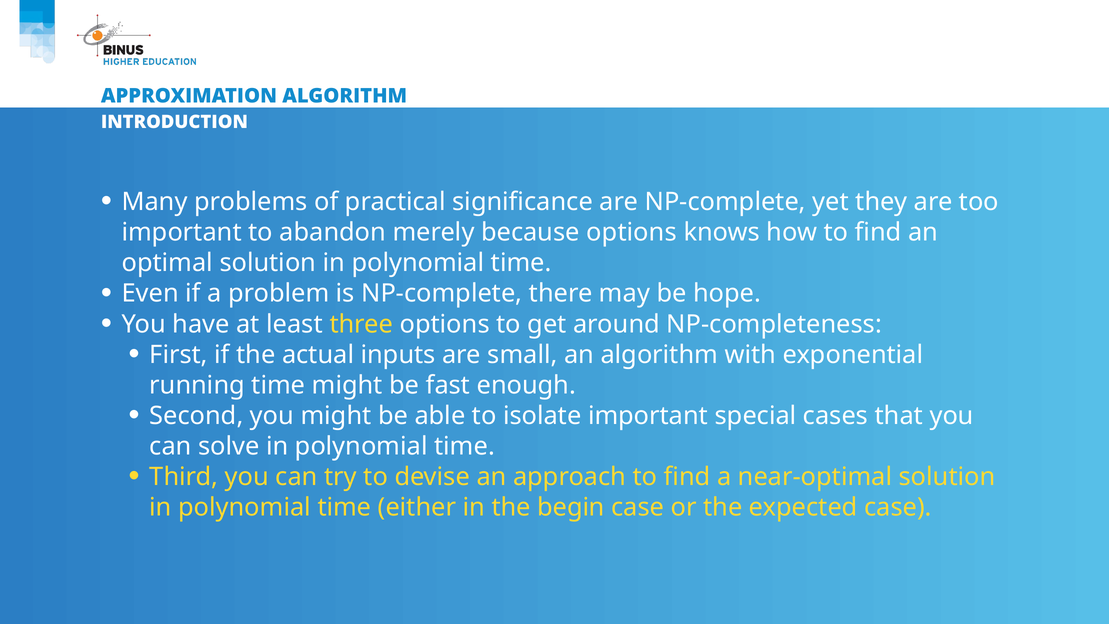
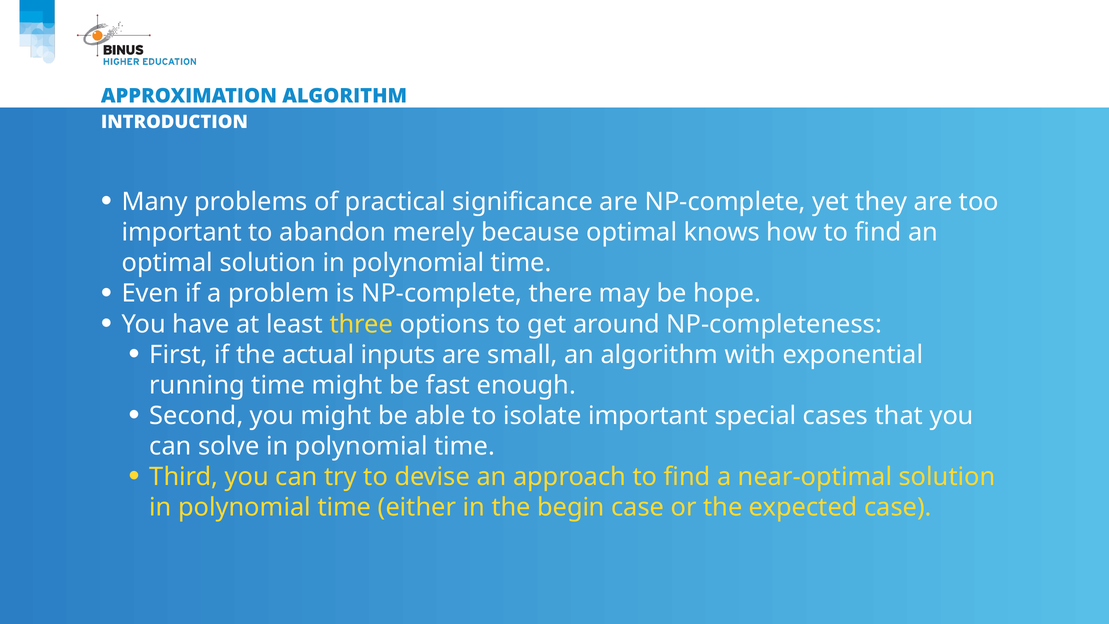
because options: options -> optimal (632, 232)
